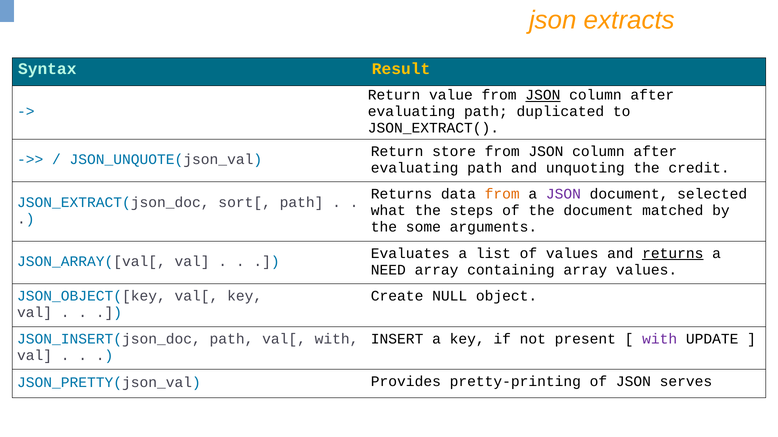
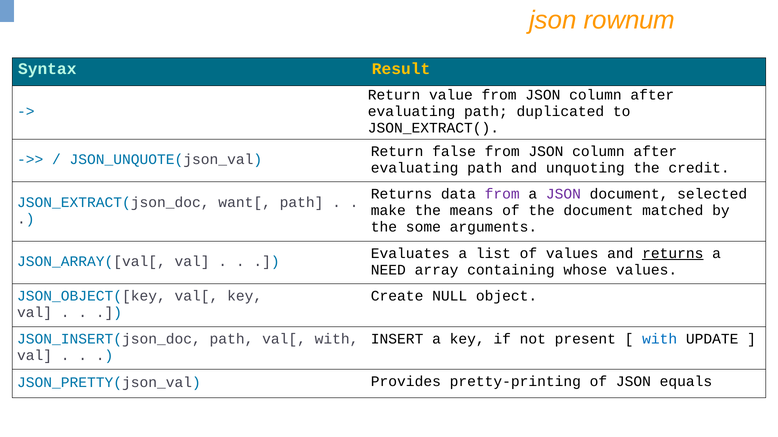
extracts: extracts -> rownum (629, 20)
JSON underline: present -> none (543, 95)
store: store -> false (454, 152)
from colour: orange -> purple (502, 194)
sort[: sort[ -> want[ (245, 203)
what: what -> make (388, 211)
steps: steps -> means (472, 211)
containing array: array -> whose (585, 270)
with colour: purple -> blue (660, 339)
serves: serves -> equals (686, 382)
